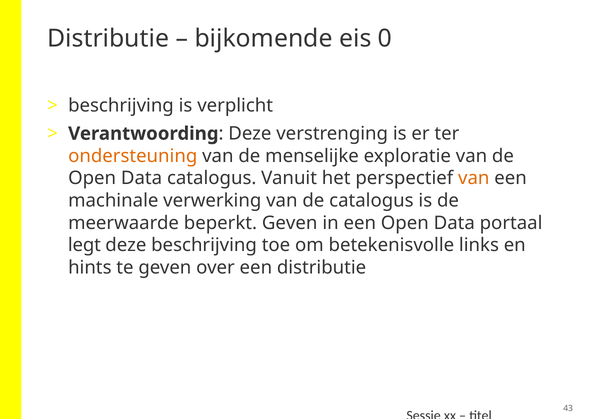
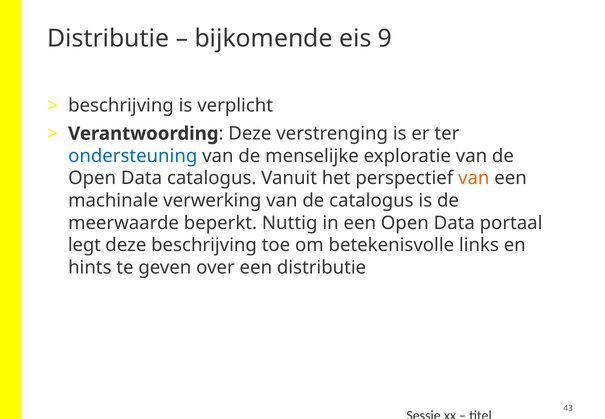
0: 0 -> 9 (385, 38)
ondersteuning colour: orange -> blue (133, 156)
beperkt Geven: Geven -> Nuttig (290, 223)
